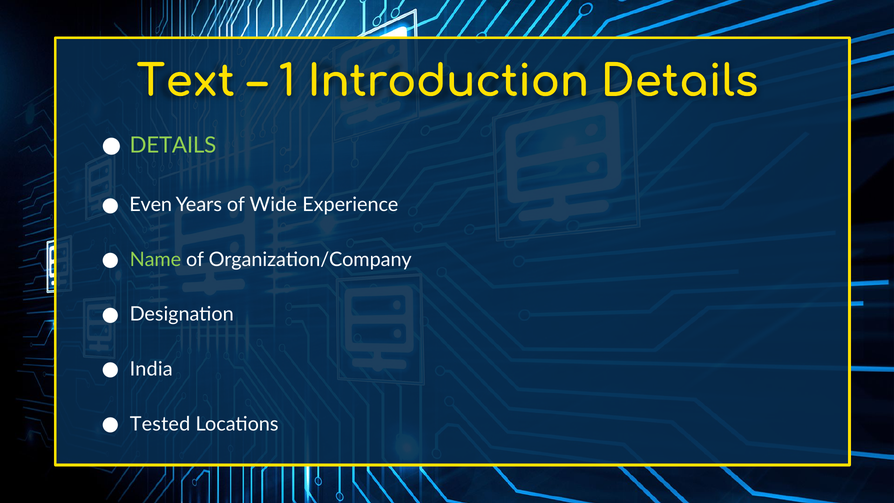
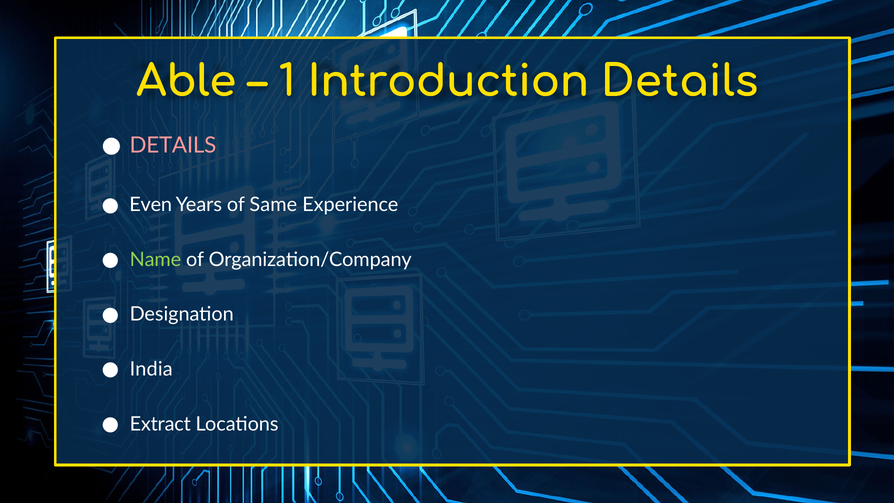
Text: Text -> Able (186, 82)
DETAILS colour: light green -> pink (173, 145)
Wide: Wide -> Same (273, 205)
Tested: Tested -> Extract (160, 424)
